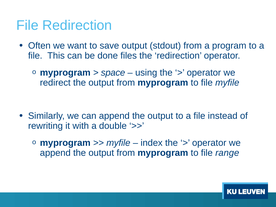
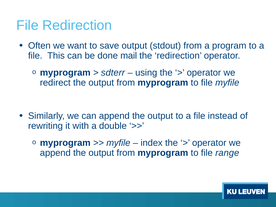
files: files -> mail (129, 56)
space: space -> sdterr (113, 73)
